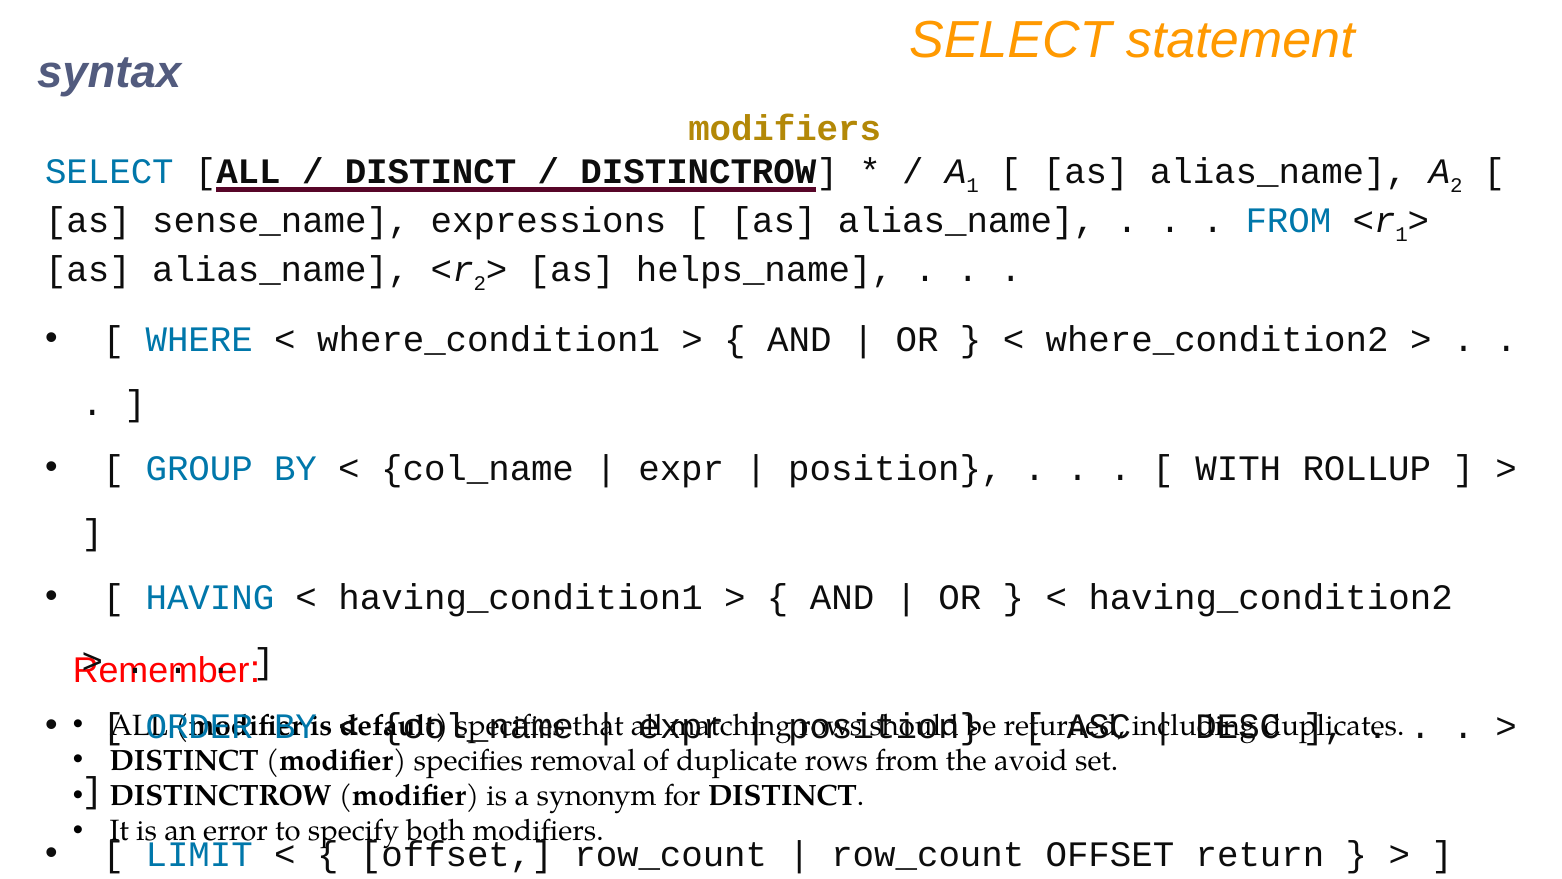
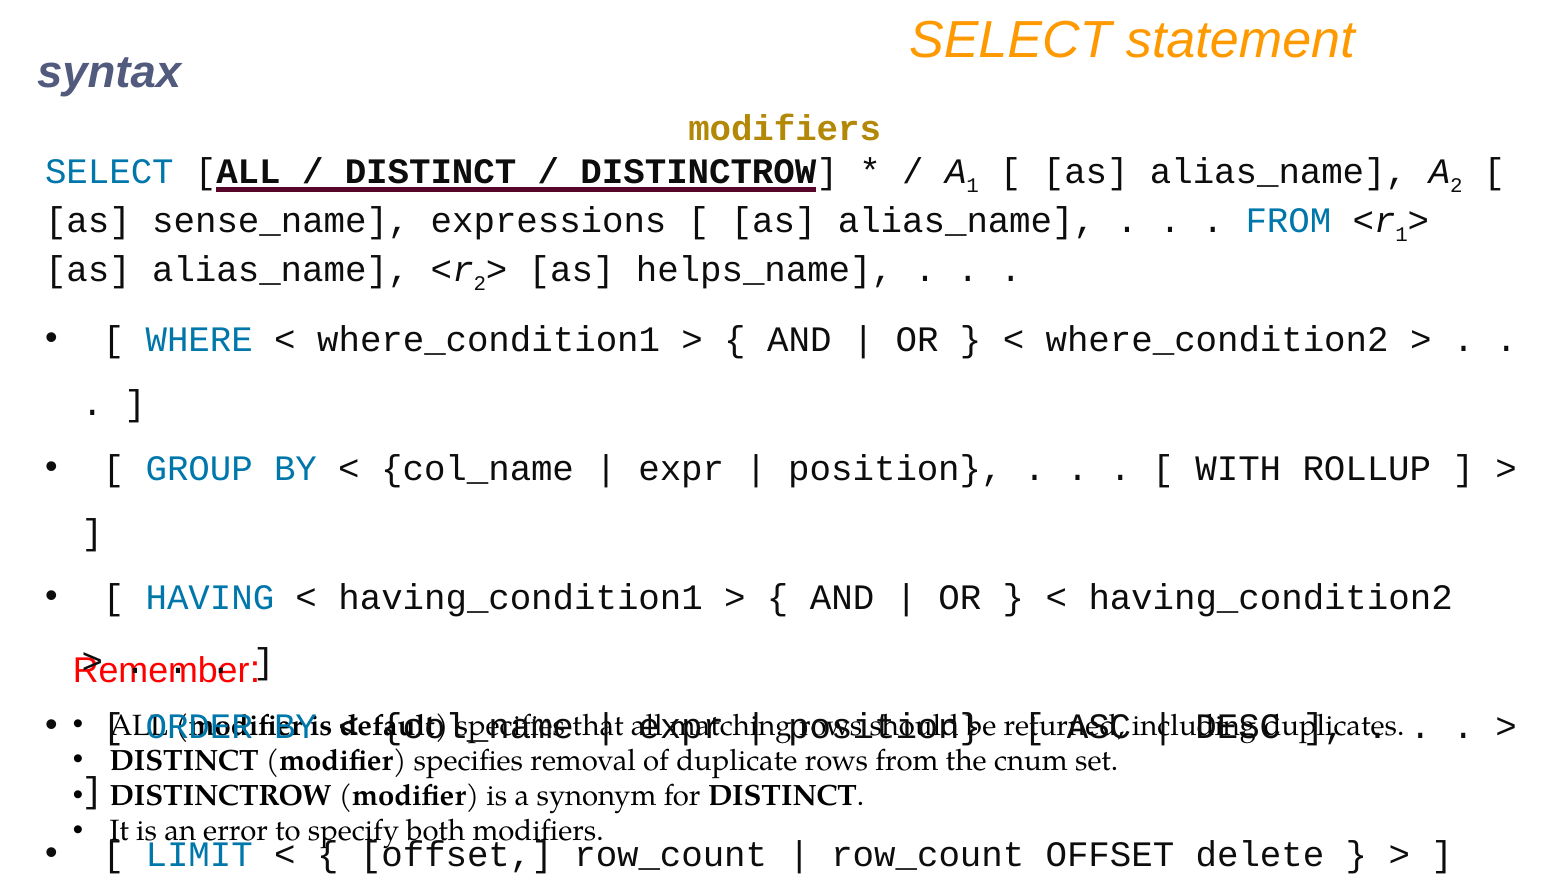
avoid: avoid -> cnum (1031, 761)
return: return -> delete (1260, 855)
